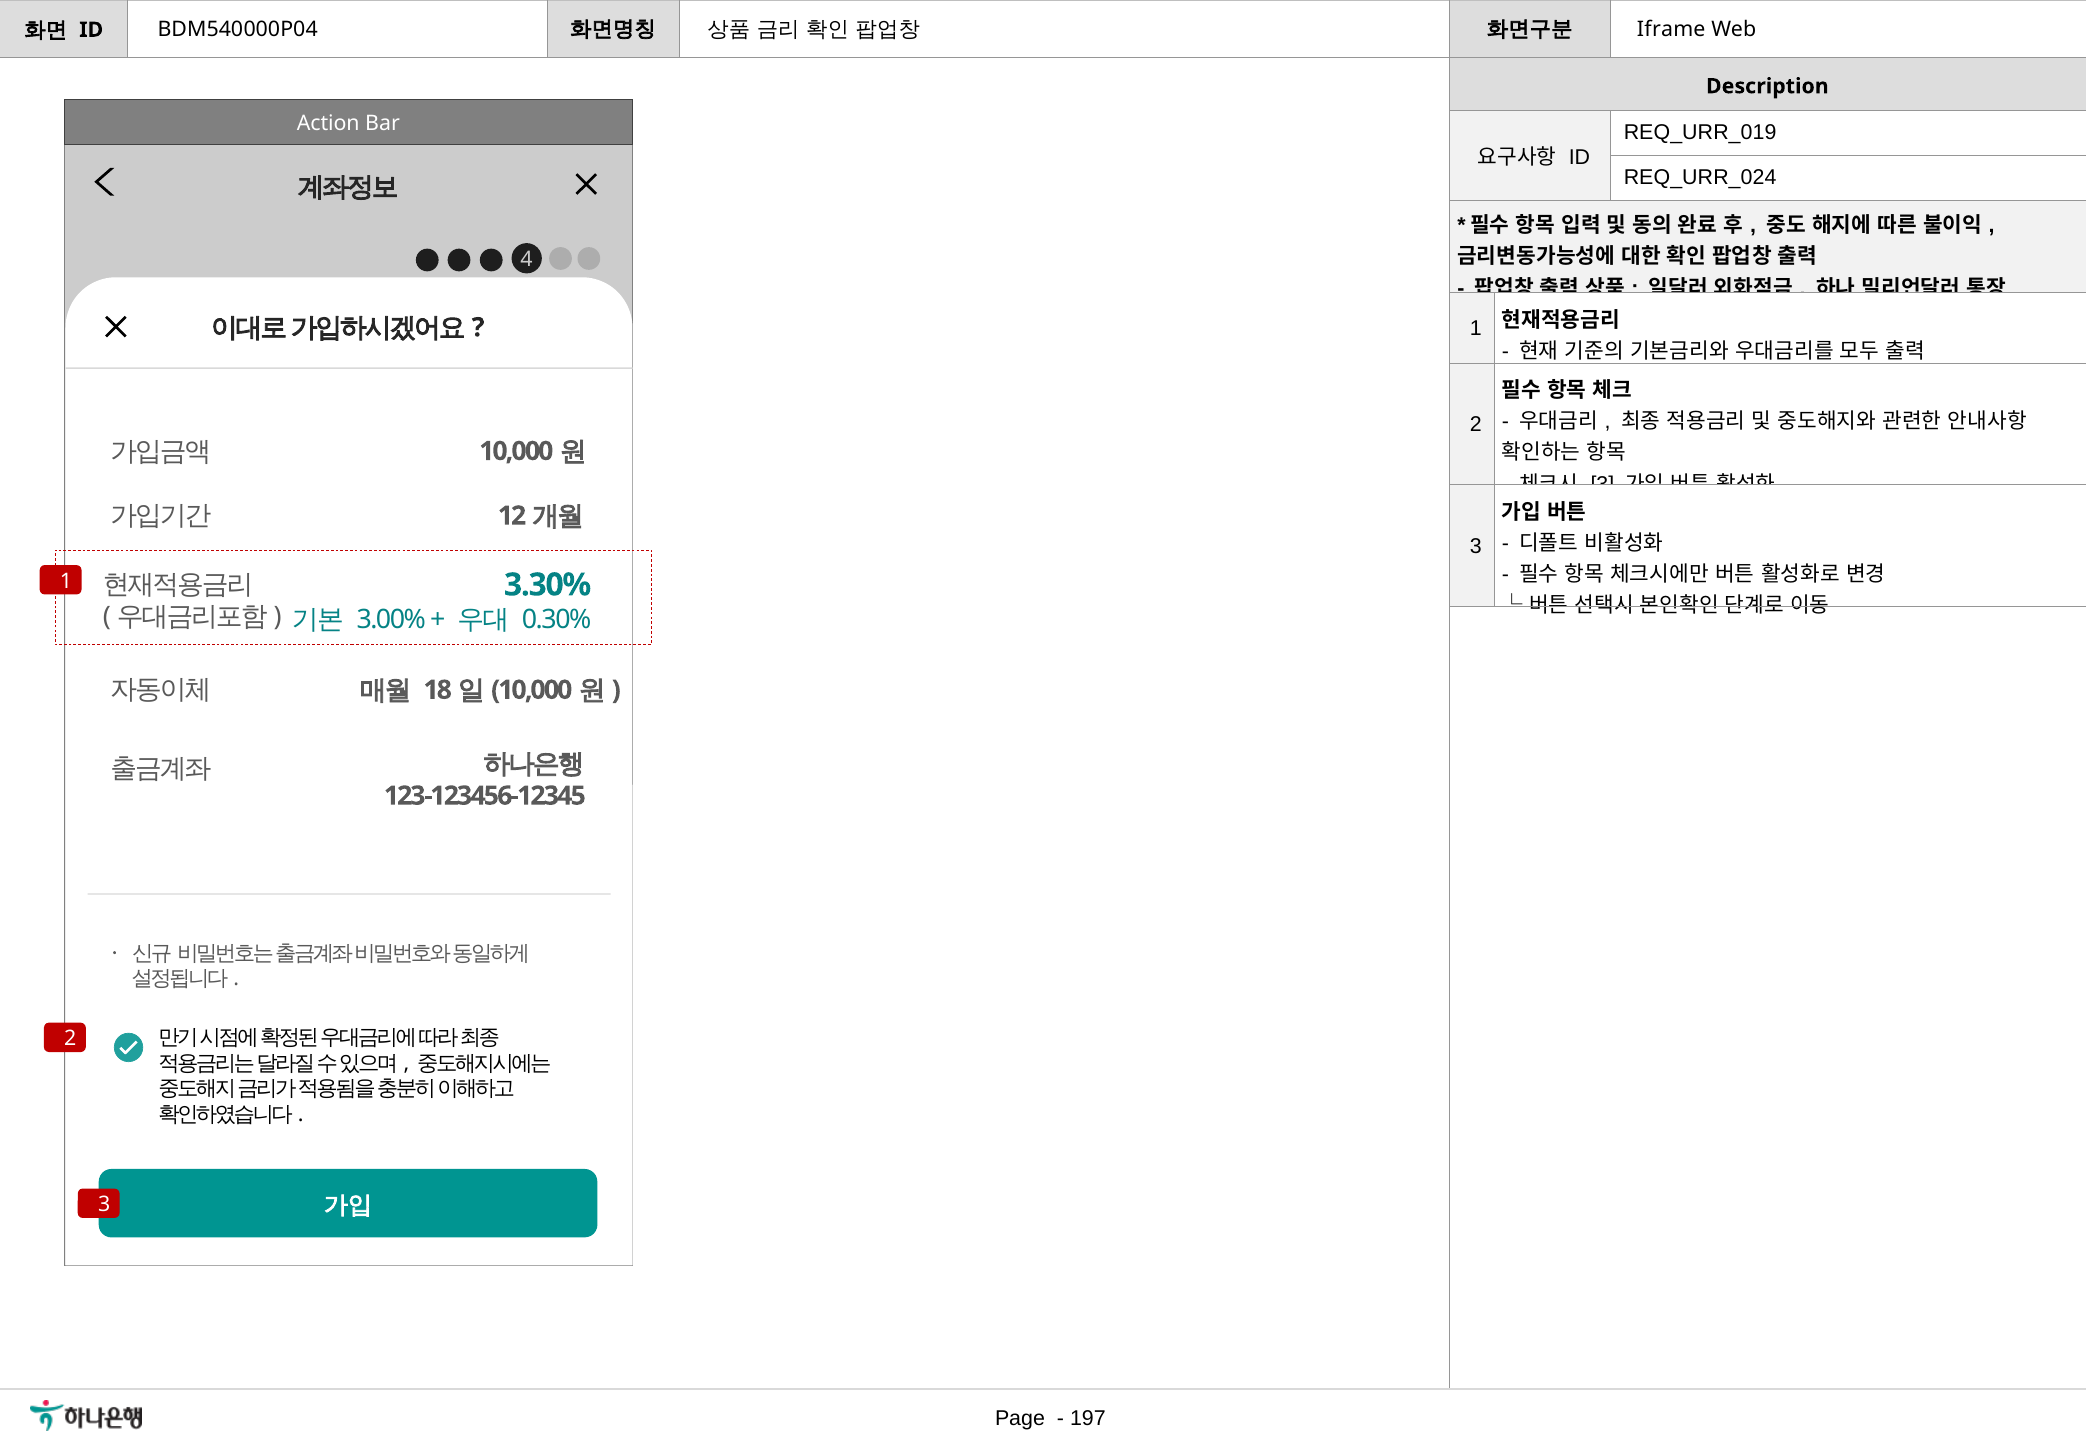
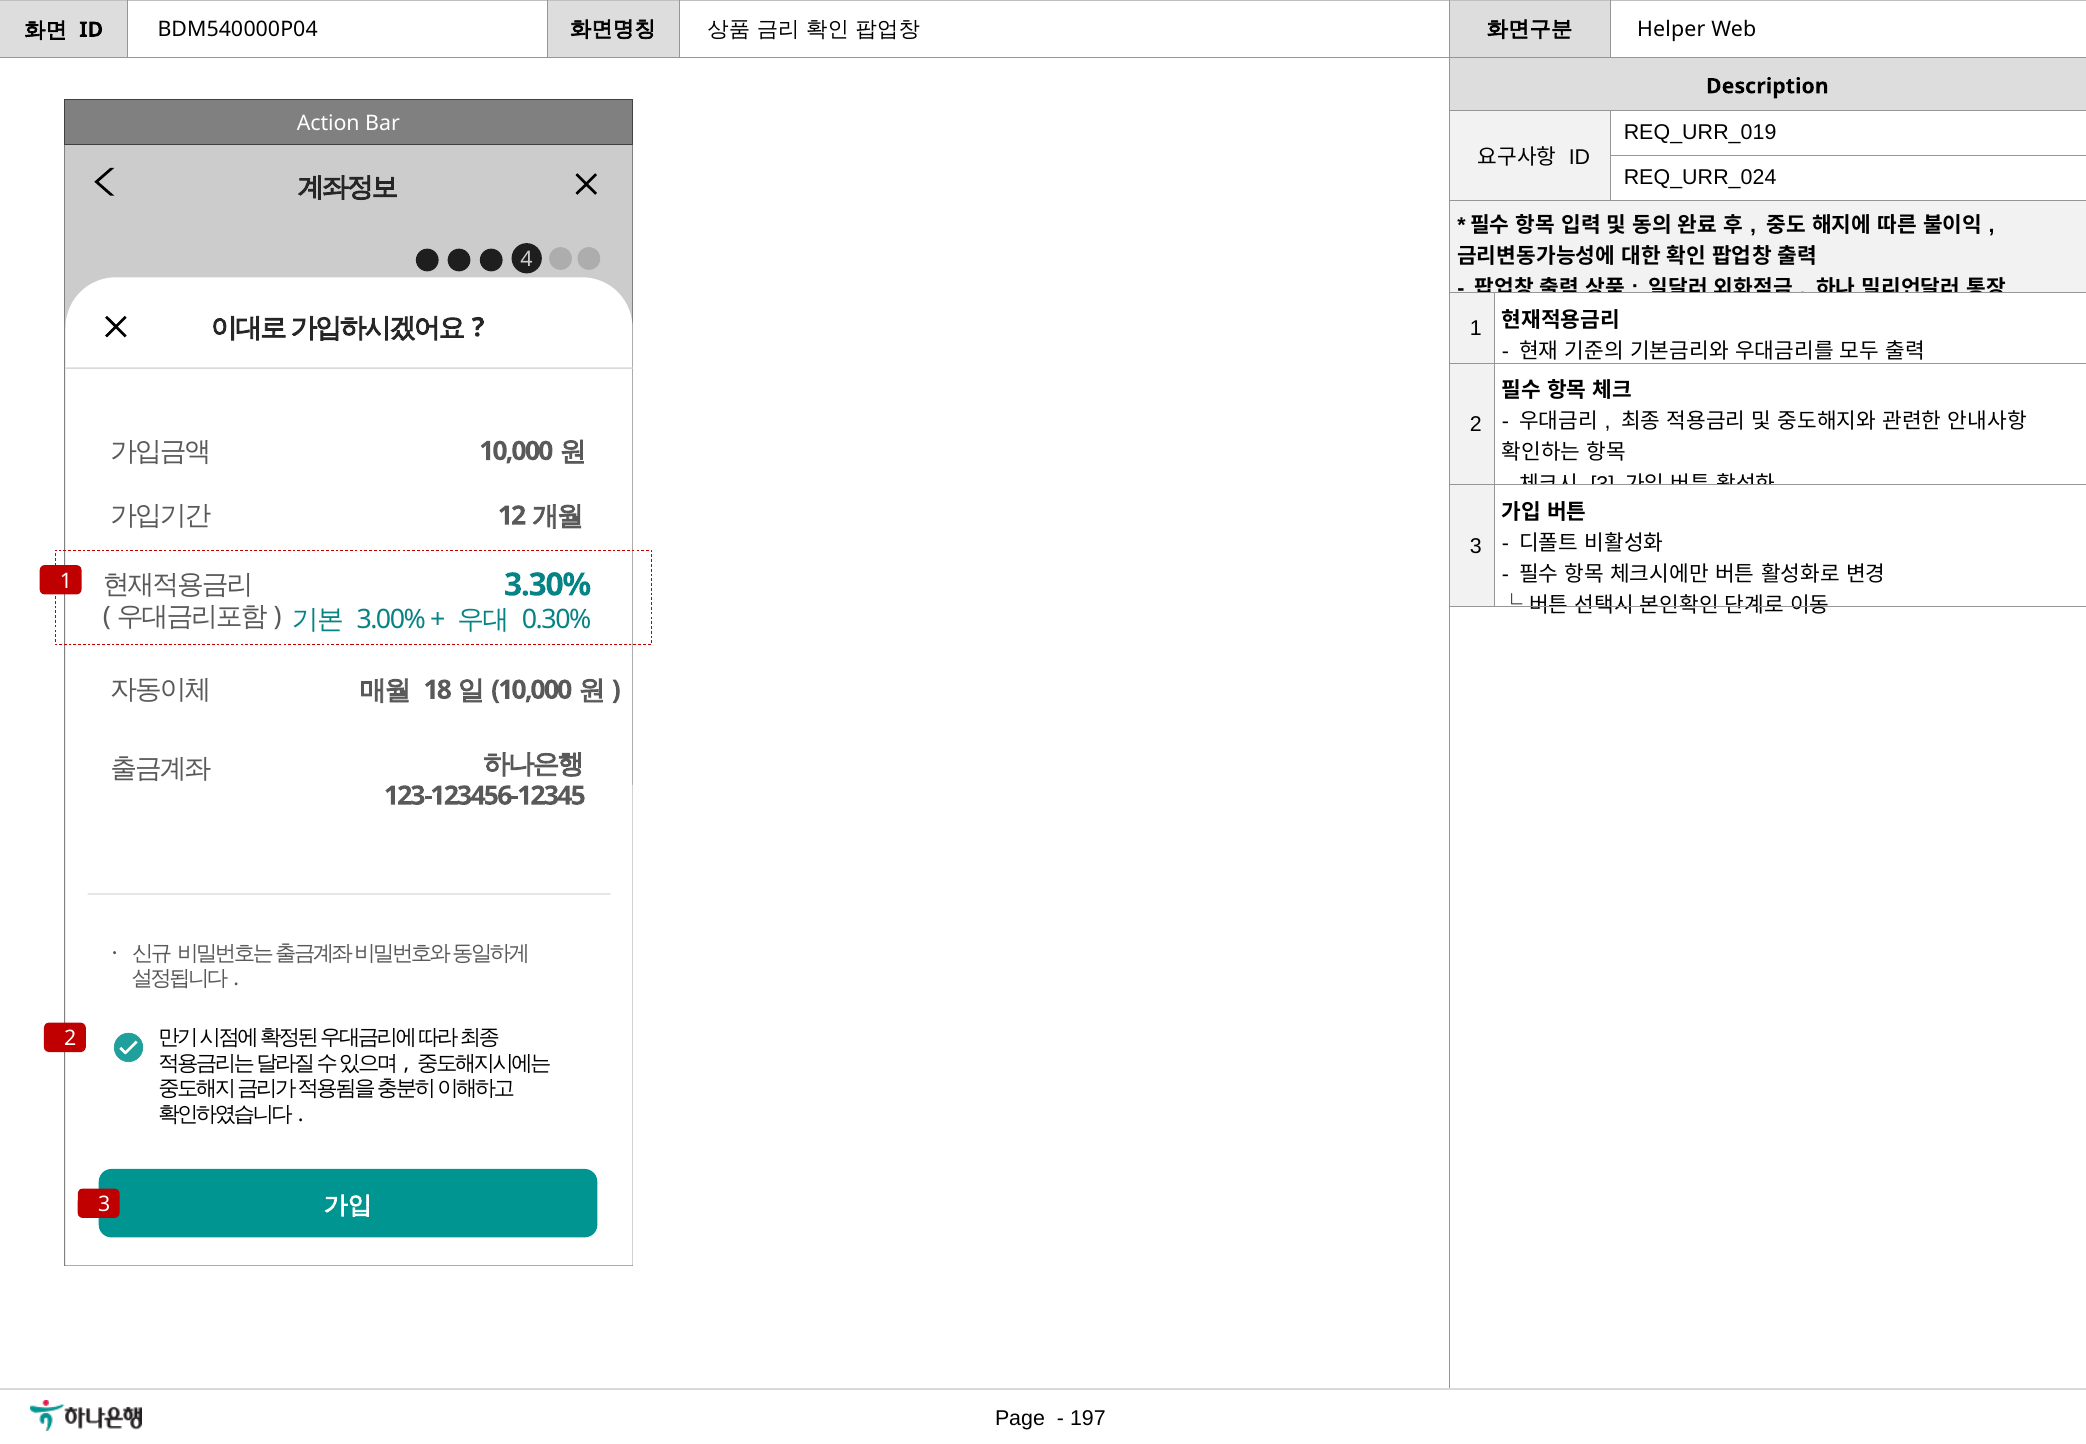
Iframe: Iframe -> Helper (1671, 30)
